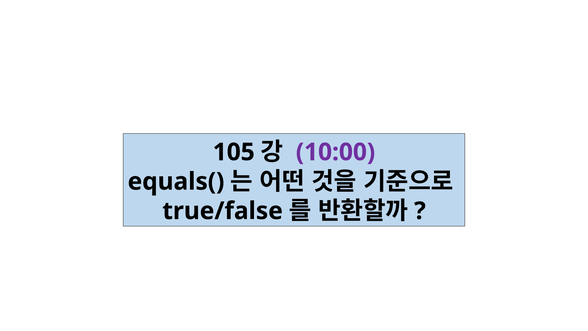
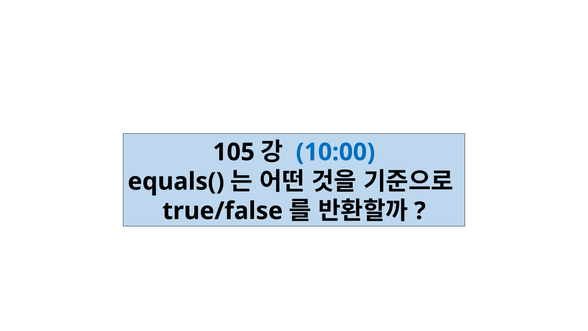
10:00 colour: purple -> blue (335, 152)
